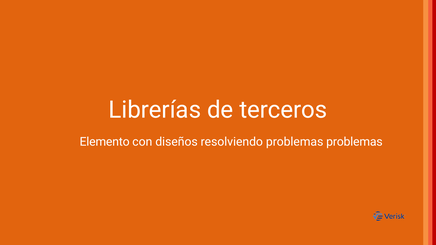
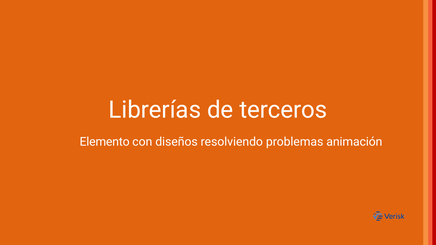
problemas problemas: problemas -> animación (354, 142)
